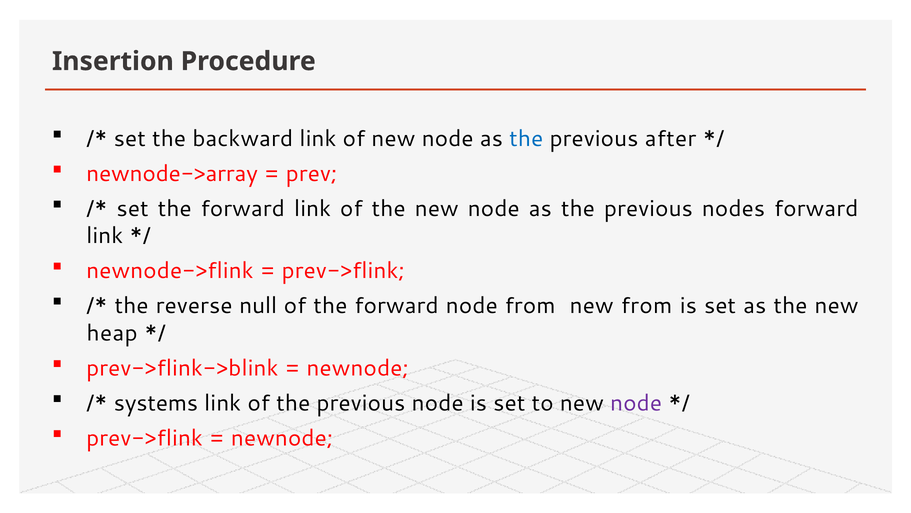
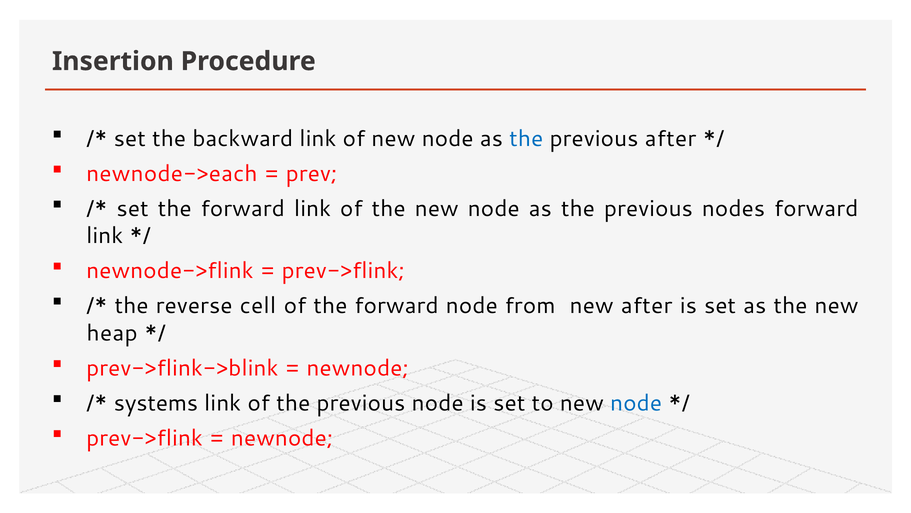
newnode->array: newnode->array -> newnode->each (172, 173)
null: null -> cell (258, 306)
new from: from -> after (647, 306)
node colour: purple -> blue (636, 403)
